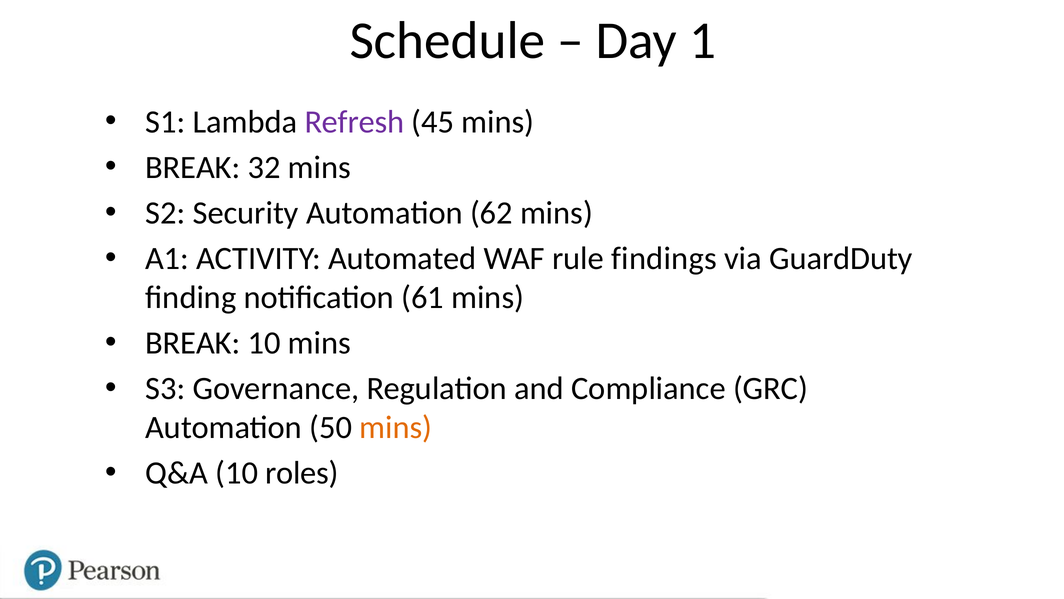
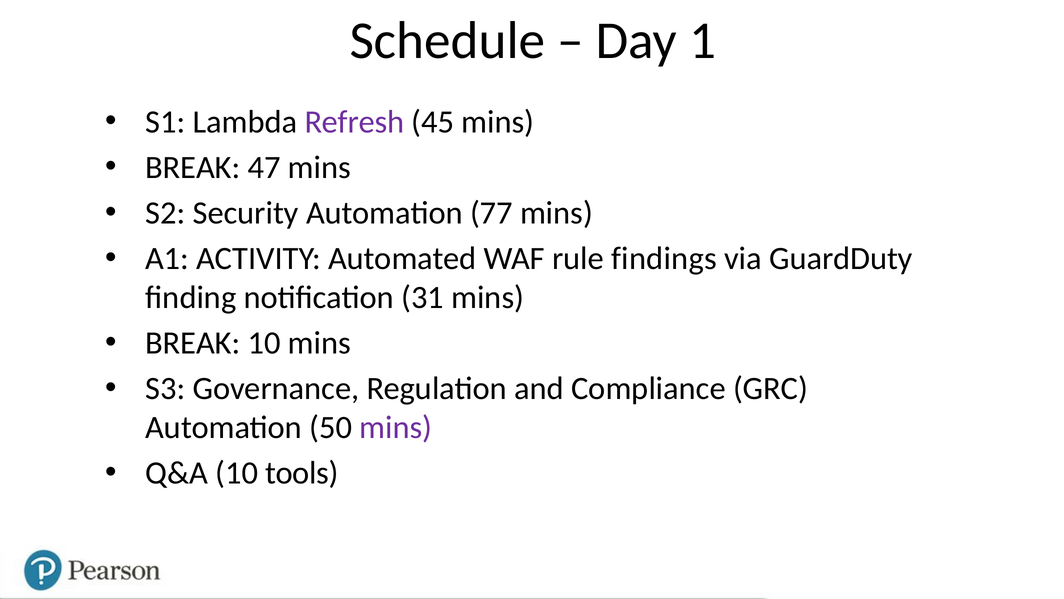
32: 32 -> 47 (264, 167)
62: 62 -> 77 (491, 213)
61: 61 -> 31 (423, 297)
mins colour: orange -> purple (396, 427)
roles: roles -> tools (302, 473)
